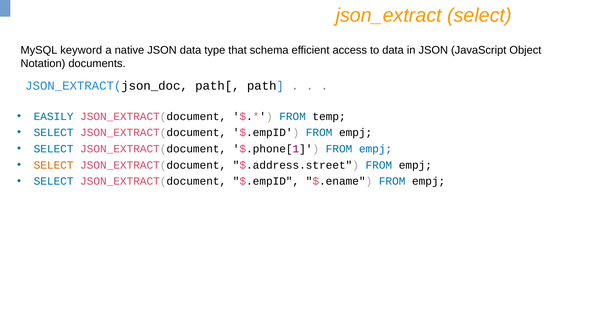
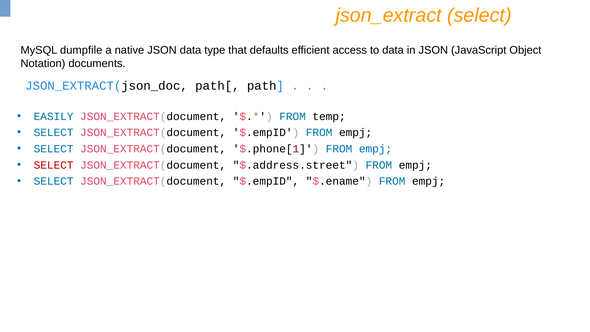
keyword: keyword -> dumpfile (81, 50)
schema: schema -> defaults (269, 50)
SELECT colour: orange -> red (54, 165)
